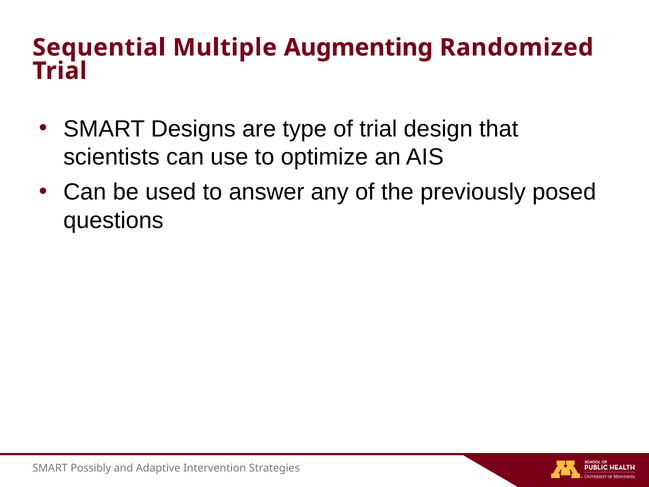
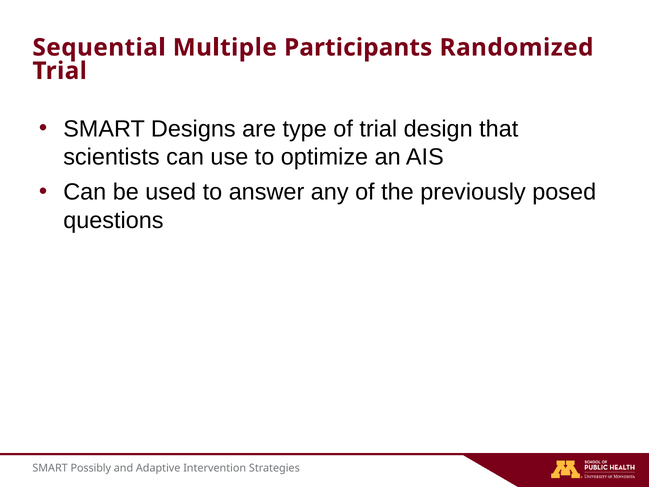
Augmenting: Augmenting -> Participants (358, 48)
